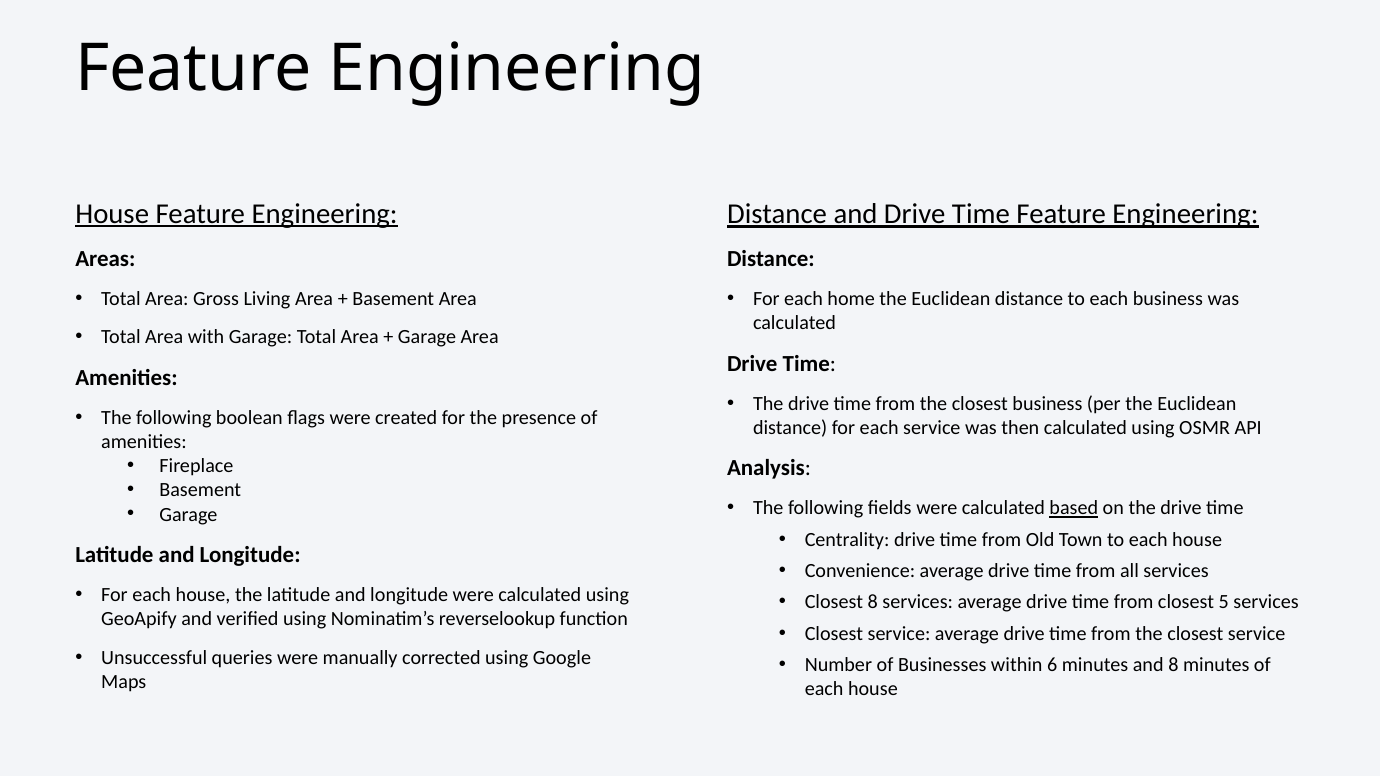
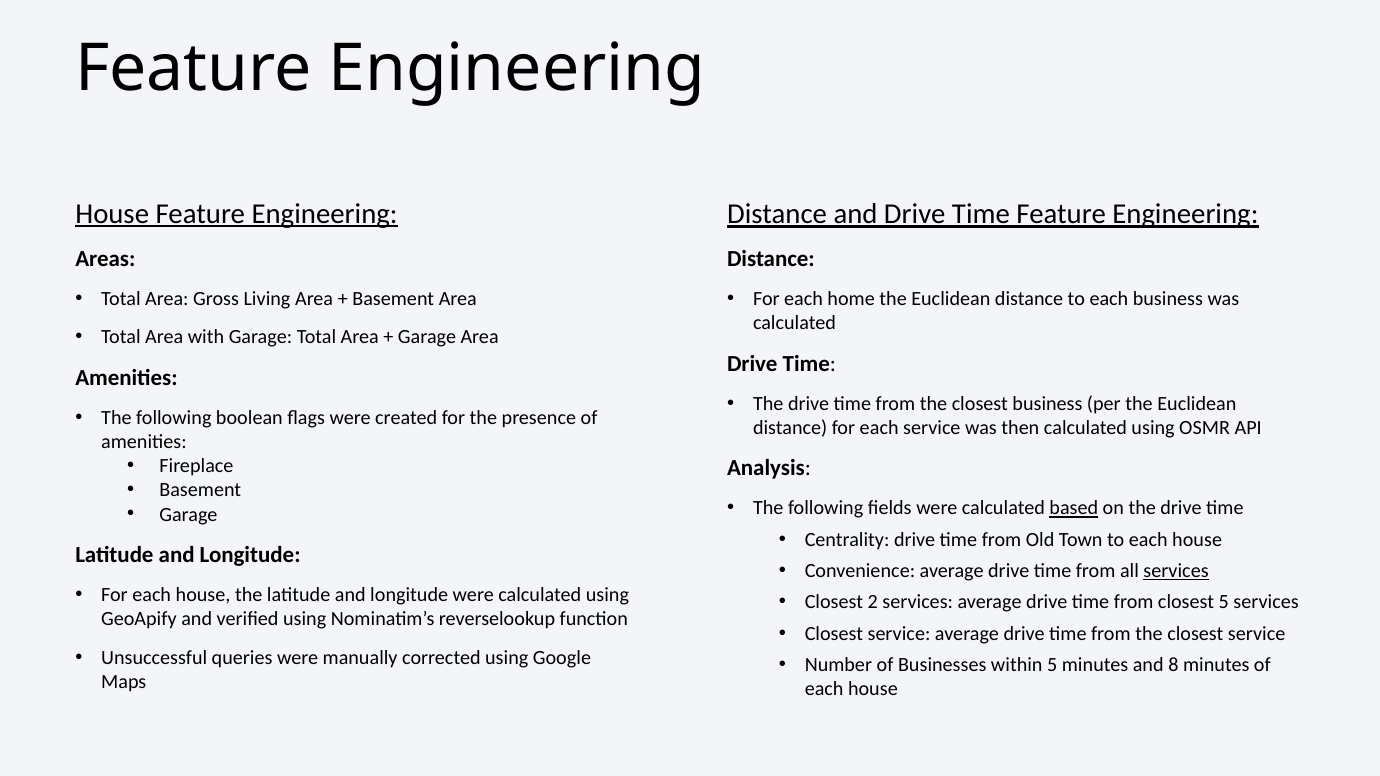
services underline: none -> present (1176, 571)
Closest 8: 8 -> 2 (873, 603)
within 6: 6 -> 5 (1052, 665)
